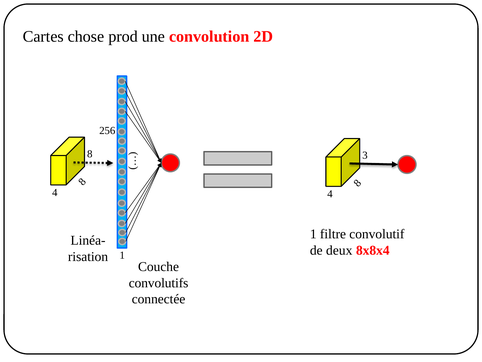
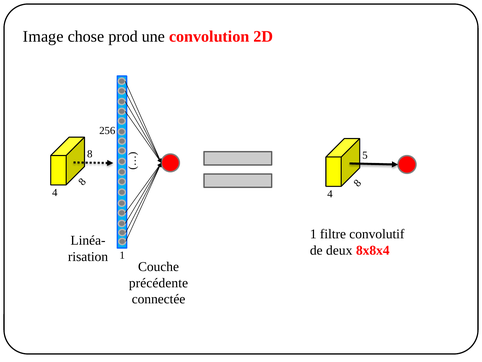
Cartes: Cartes -> Image (43, 37)
3: 3 -> 5 (365, 155)
convolutifs: convolutifs -> précédente (158, 283)
